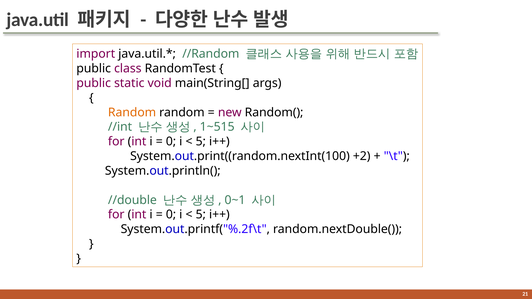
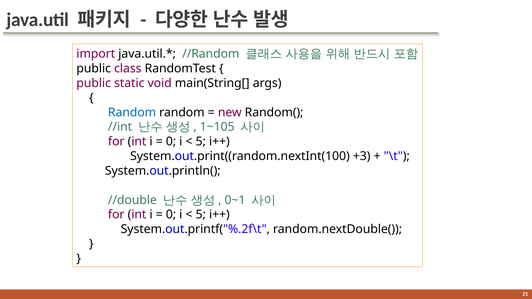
Random colour: orange -> blue (132, 112)
1~515: 1~515 -> 1~105 (217, 127)
+2: +2 -> +3 (362, 156)
